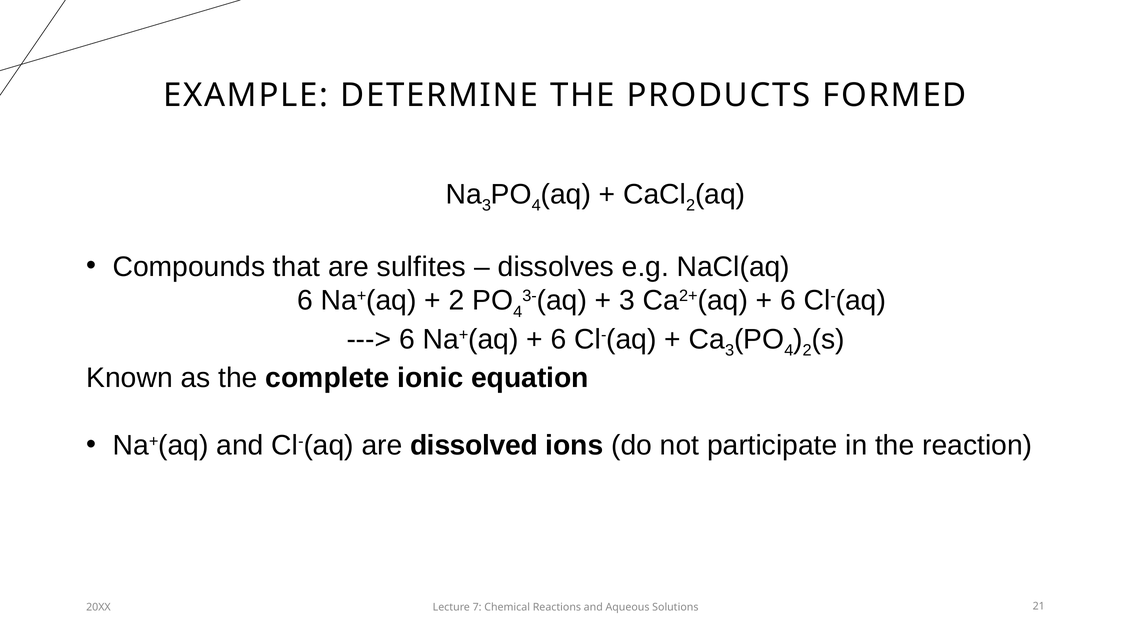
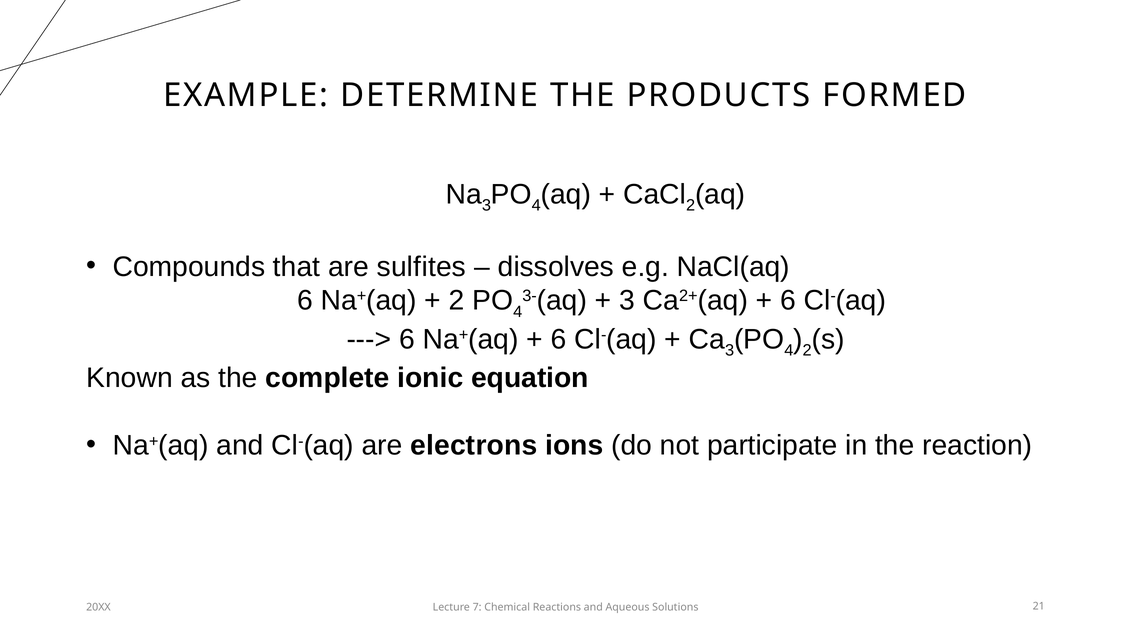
dissolved: dissolved -> electrons (474, 446)
